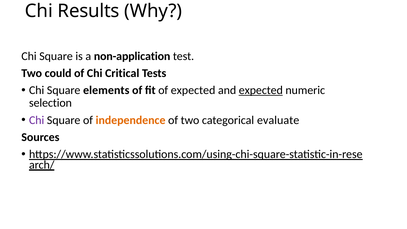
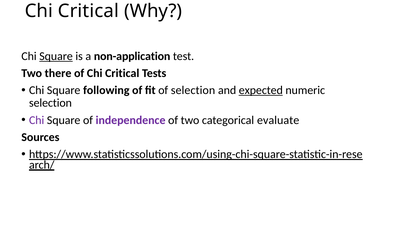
Results: Results -> Critical (88, 11)
Square underline: none -> present (56, 56)
could: could -> there (58, 73)
elements: elements -> following (106, 90)
of expected: expected -> selection (193, 90)
independence colour: orange -> purple (131, 120)
